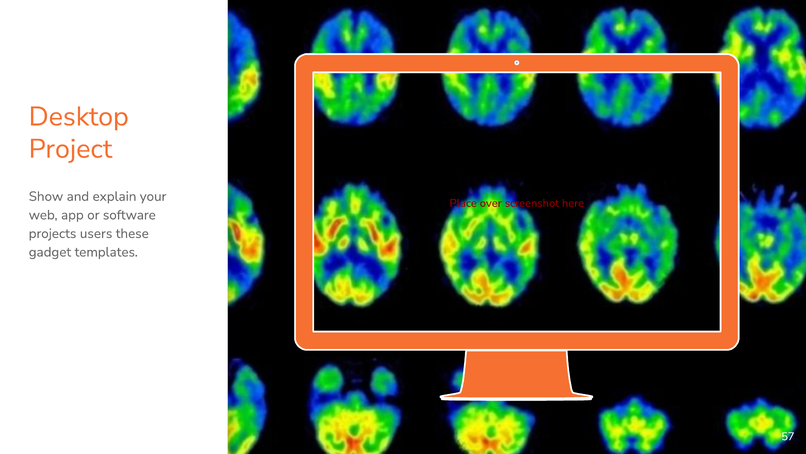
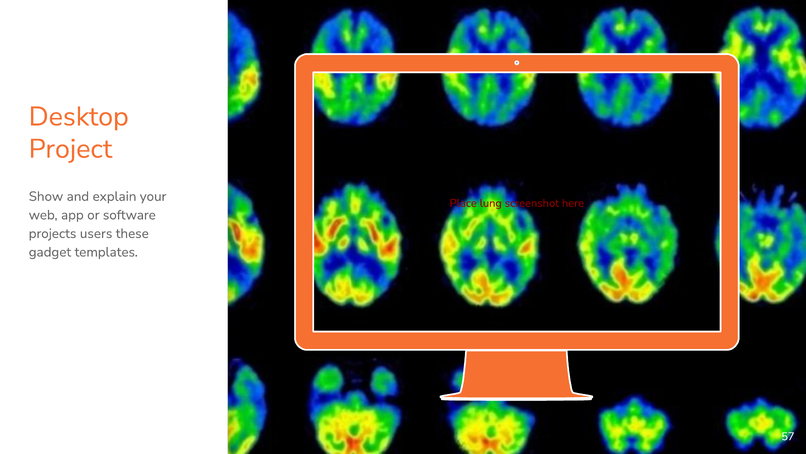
over: over -> lung (491, 203)
